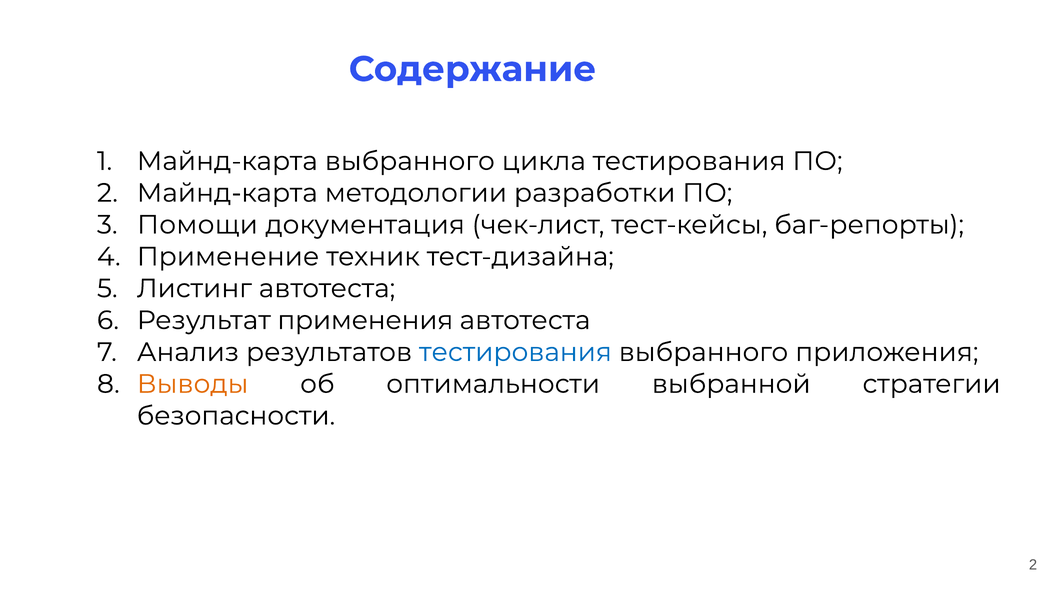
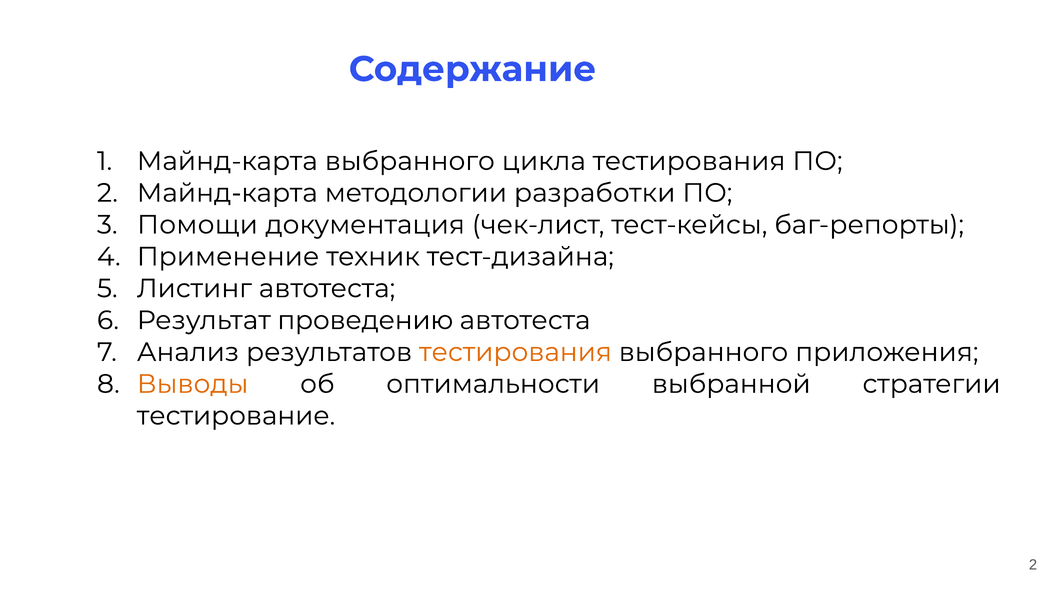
применения: применения -> проведению (365, 321)
тестирования colour: blue -> orange (515, 352)
безопасности: безопасности -> тестирование (236, 416)
